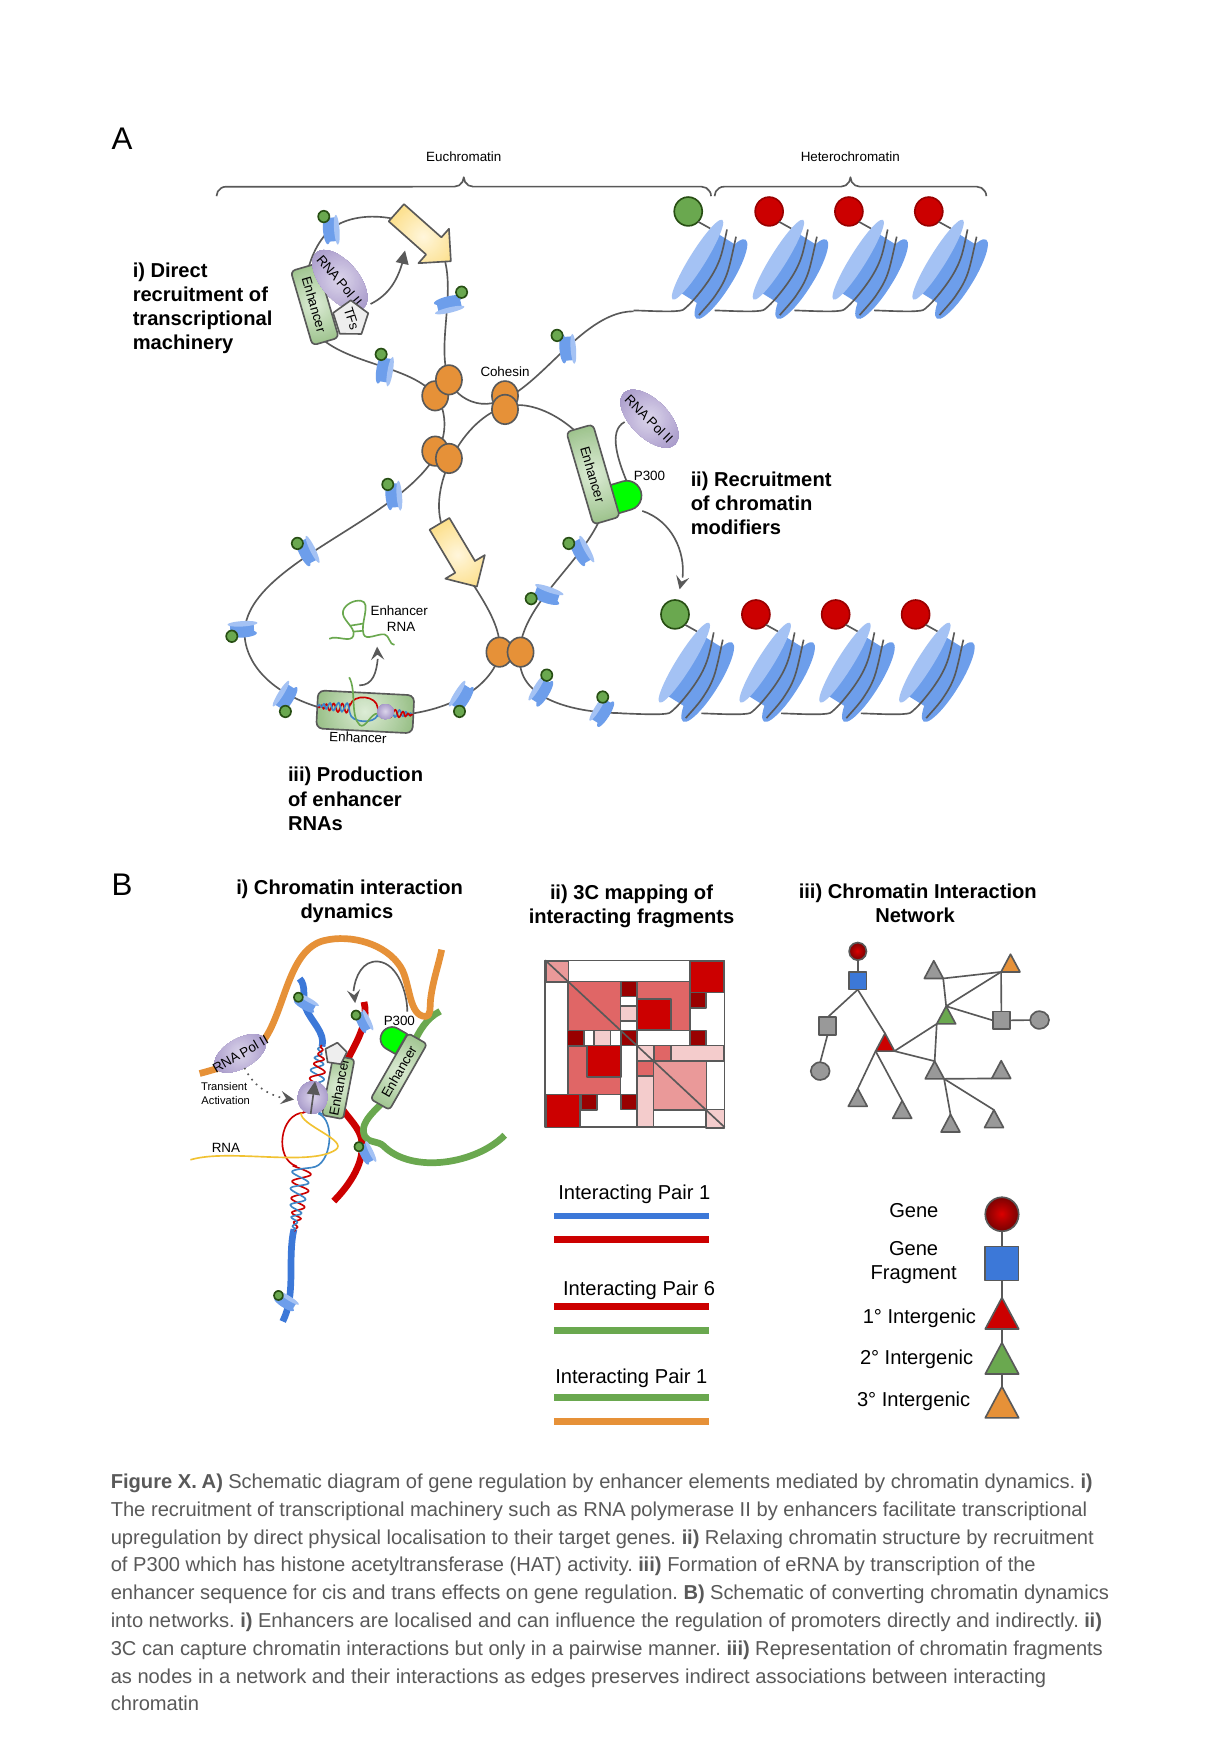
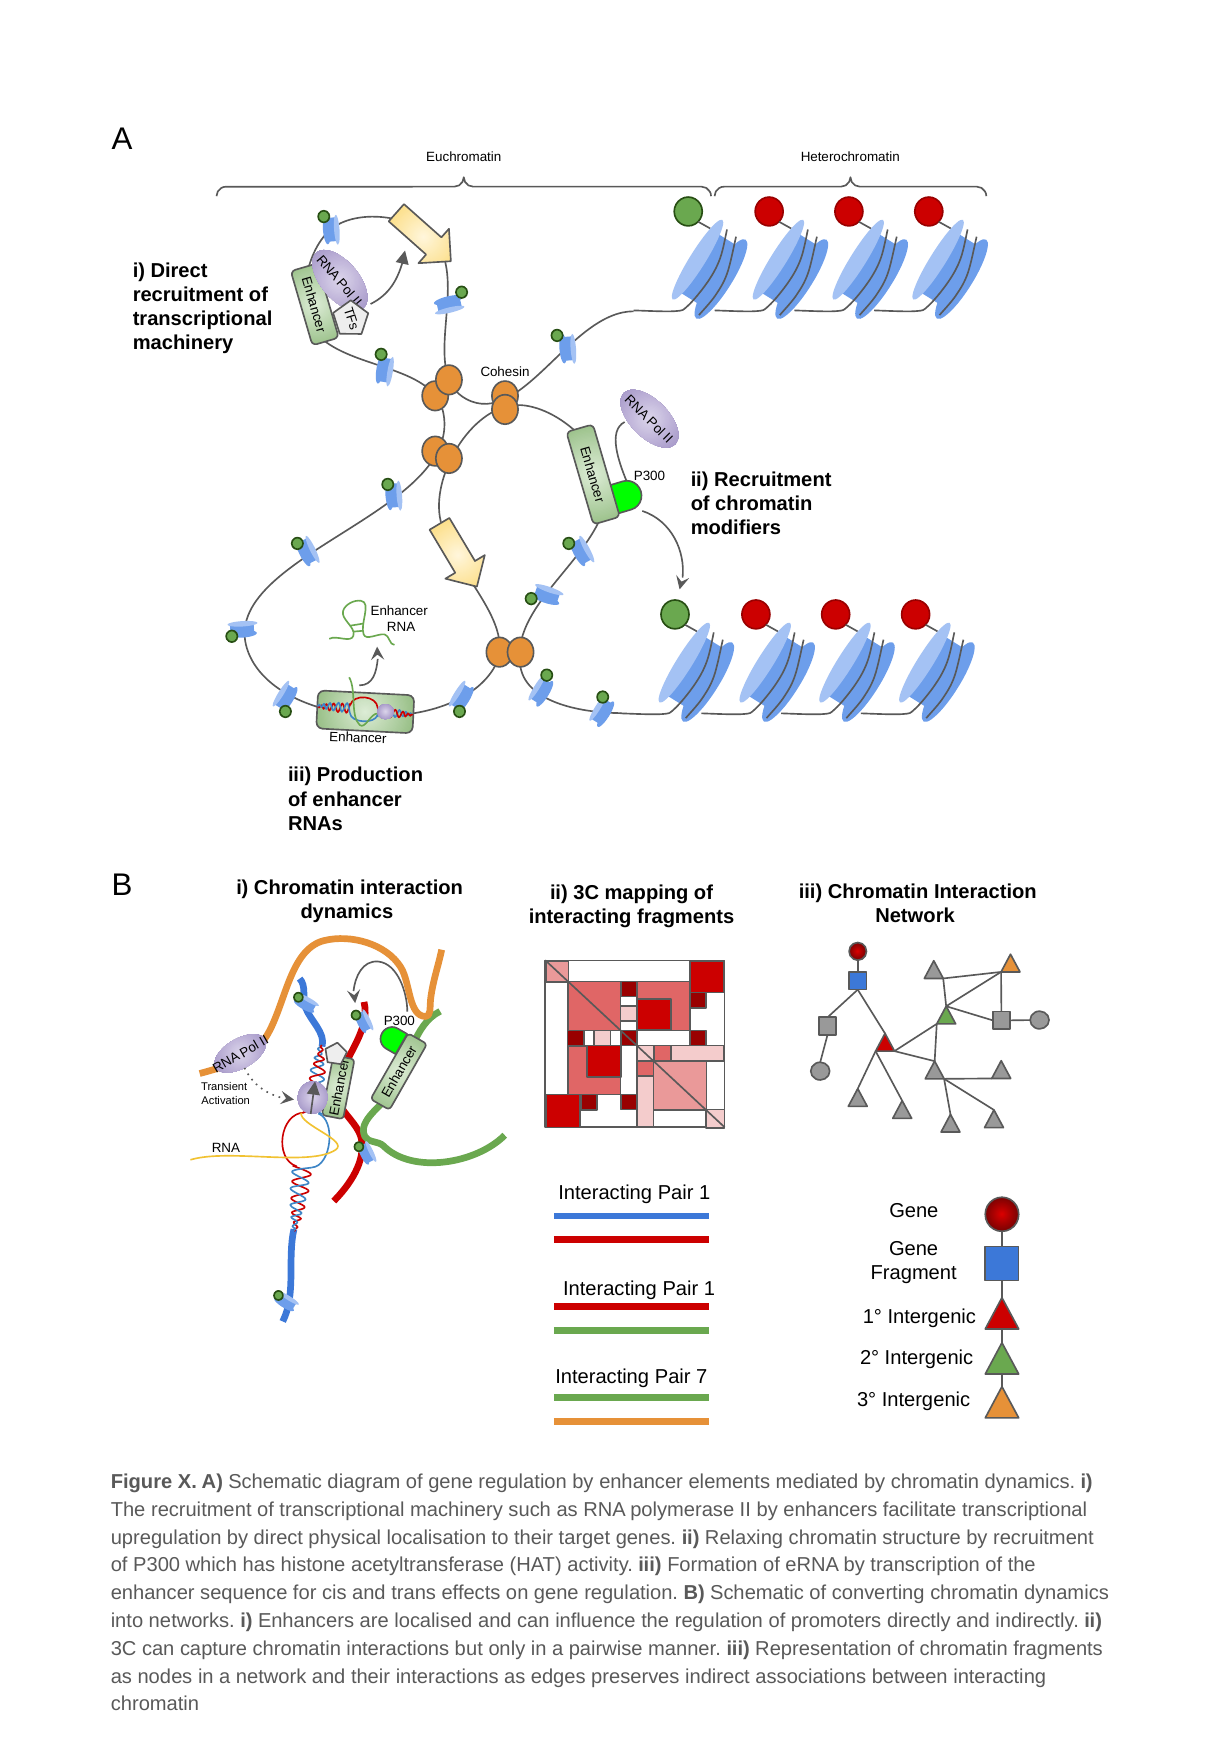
6: 6 -> 1 (709, 1289)
1: 1 -> 7 (702, 1377)
